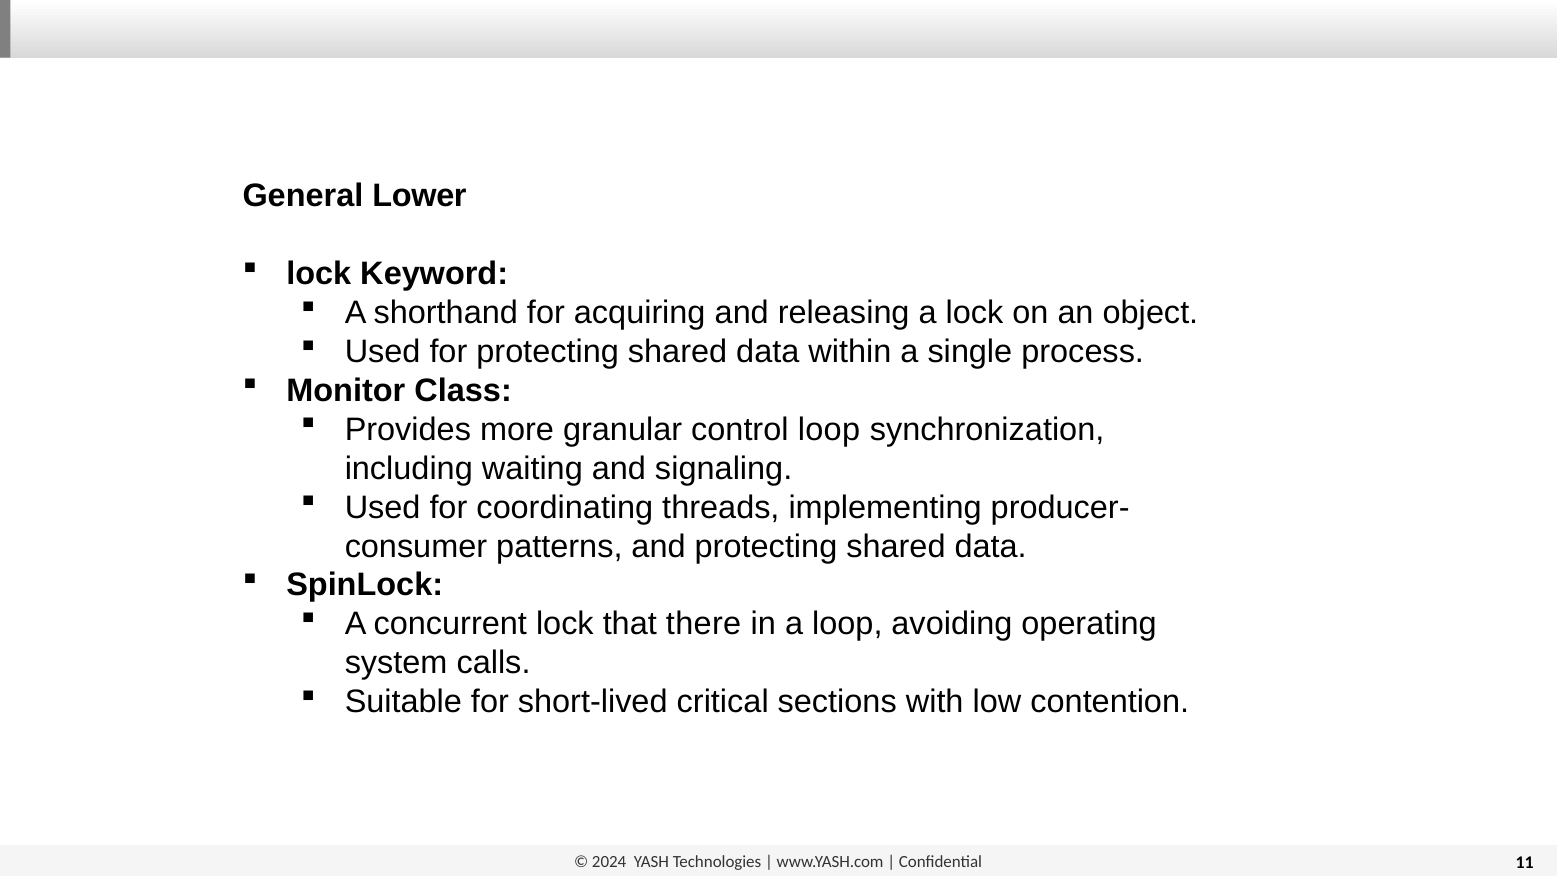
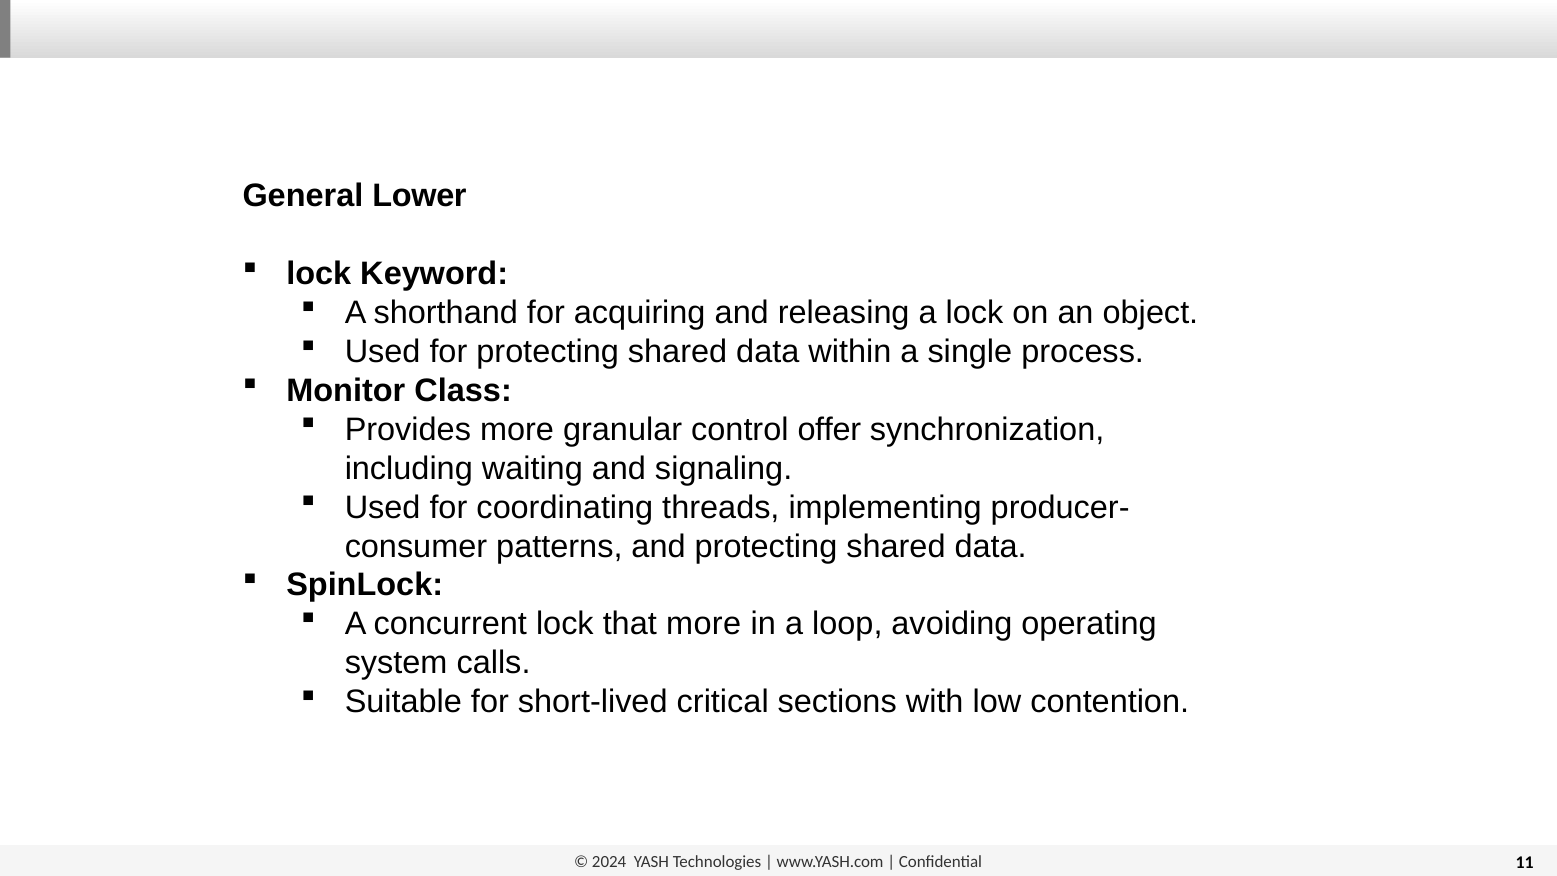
control loop: loop -> offer (829, 429)
that there: there -> more (704, 624)
